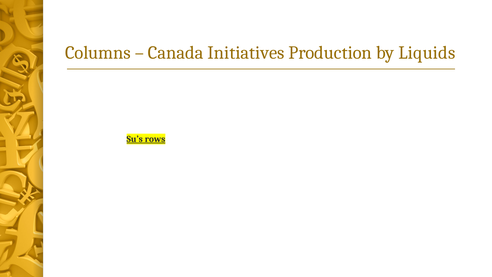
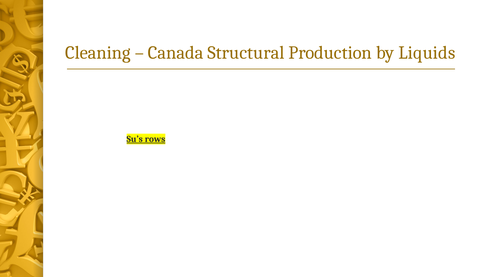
Columns: Columns -> Cleaning (98, 53)
Initiatives: Initiatives -> Structural (246, 53)
